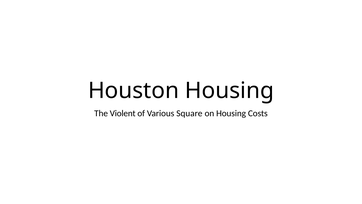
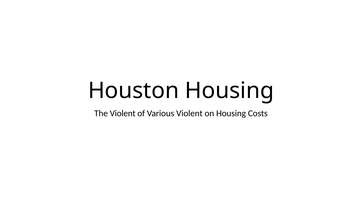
Various Square: Square -> Violent (189, 113)
